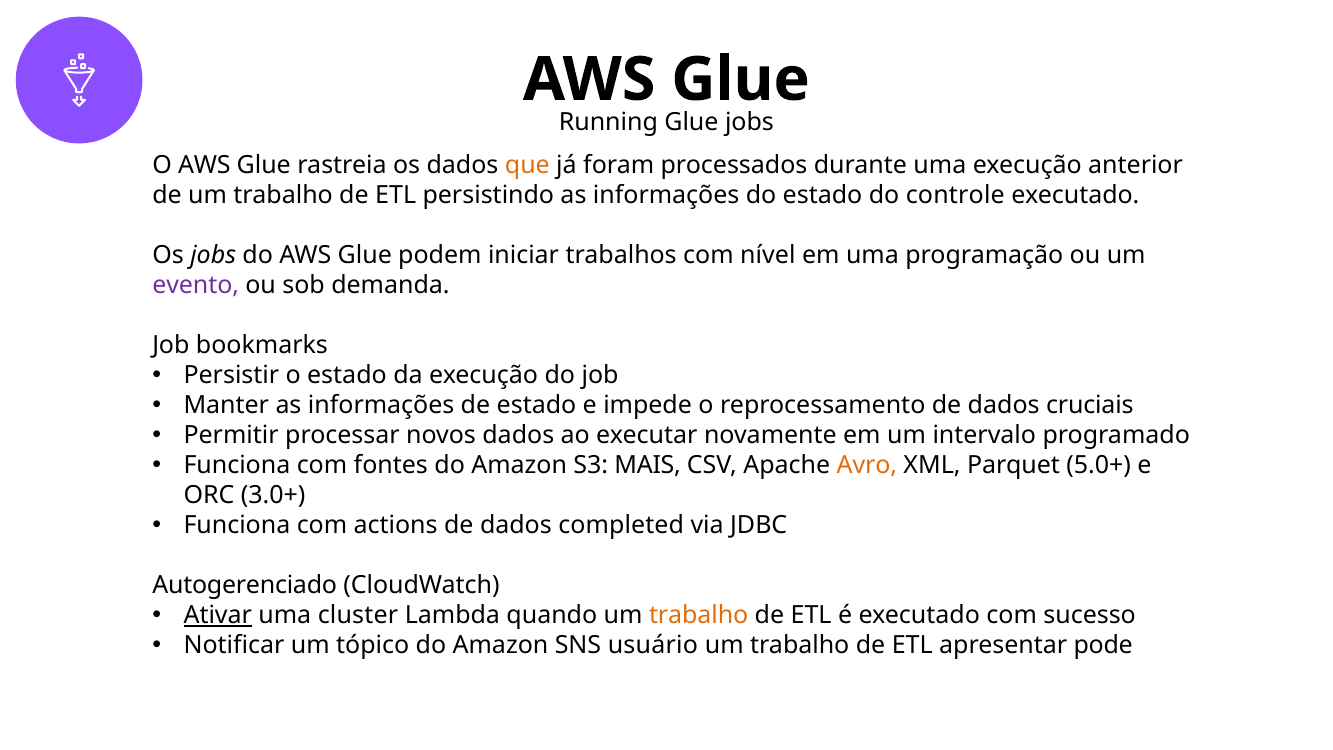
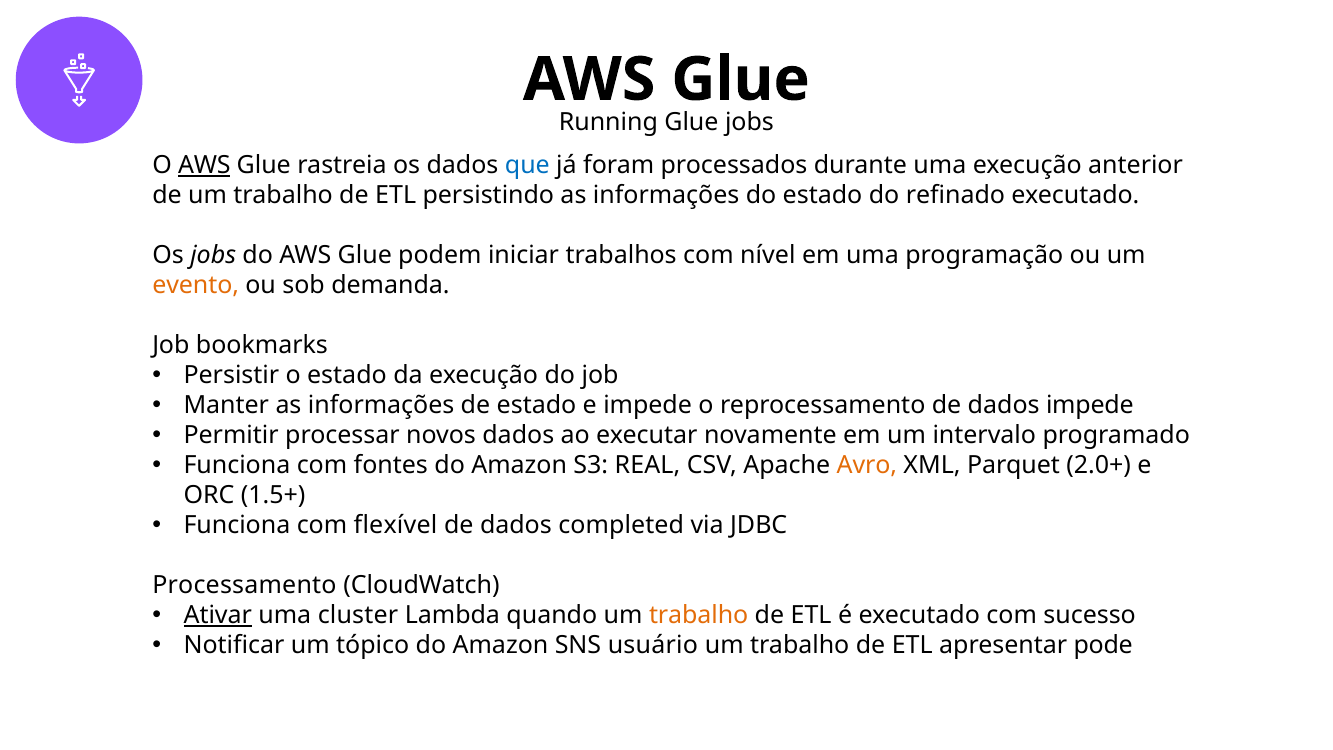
AWS underline: none -> present (204, 165)
que colour: orange -> blue (527, 165)
controle: controle -> refinado (955, 195)
evento colour: purple -> orange (196, 285)
dados cruciais: cruciais -> impede (1090, 405)
MAIS: MAIS -> REAL (647, 465)
5.0+: 5.0+ -> 2.0+ (1099, 465)
3.0+: 3.0+ -> 1.5+ (273, 495)
actions: actions -> flexível (396, 525)
Autogerenciado: Autogerenciado -> Processamento (244, 585)
